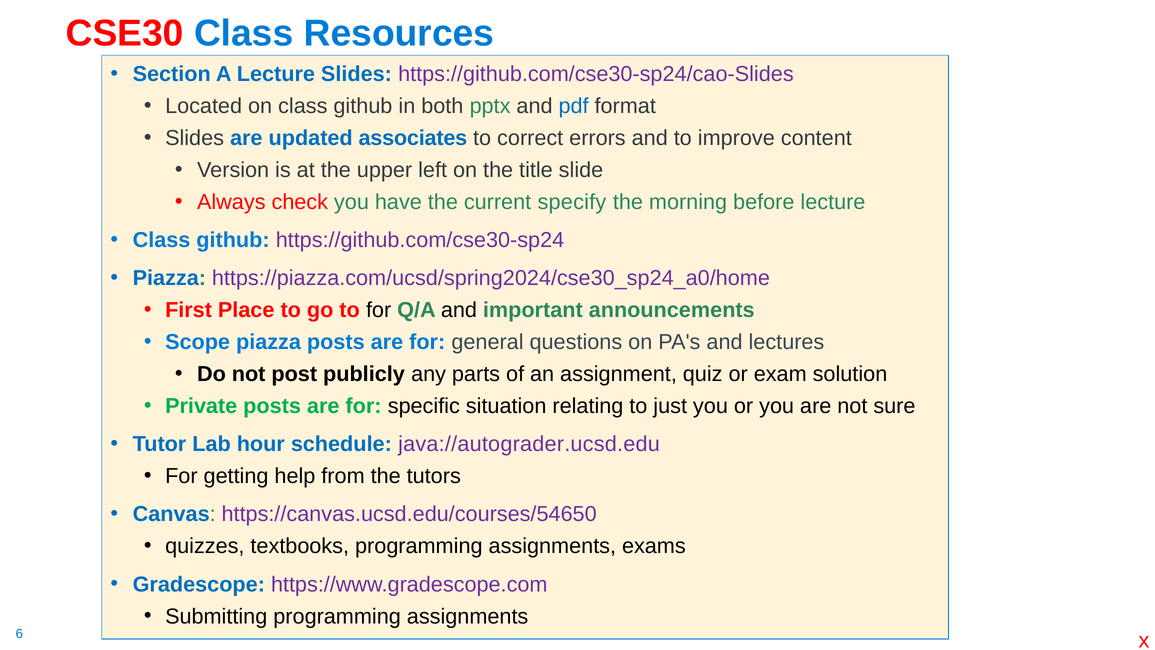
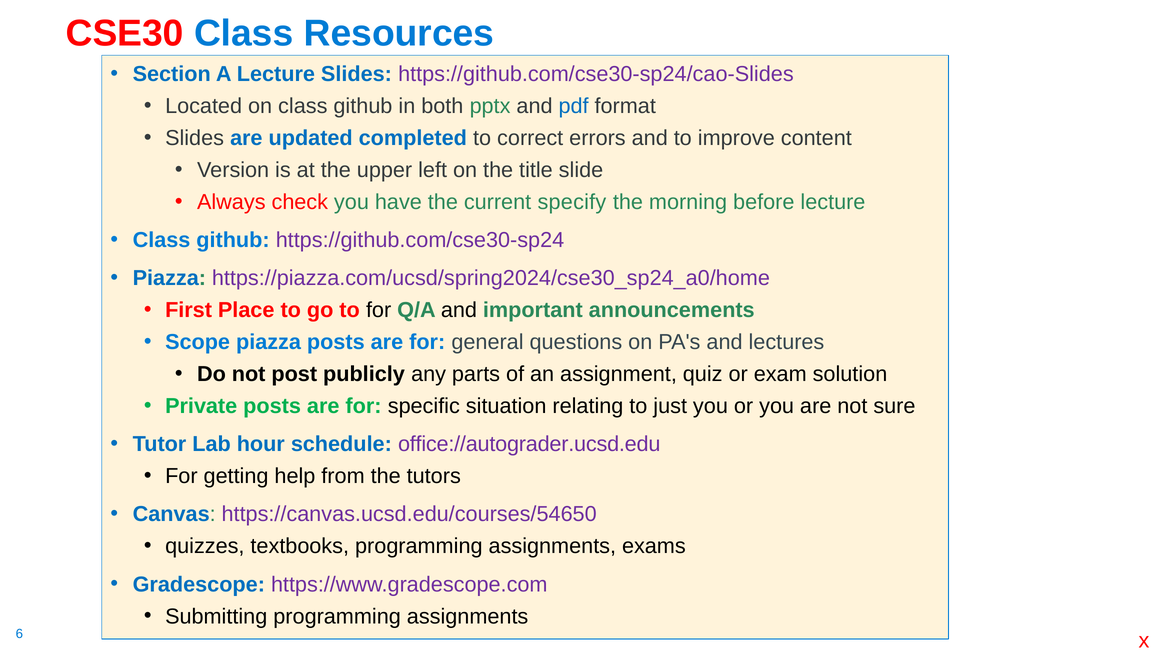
associates: associates -> completed (413, 138)
java://autograder.ucsd.edu: java://autograder.ucsd.edu -> office://autograder.ucsd.edu (529, 444)
